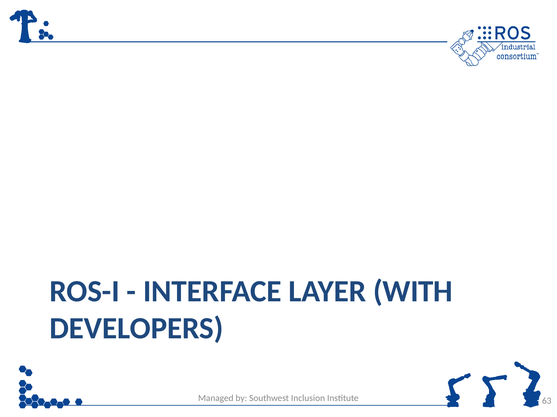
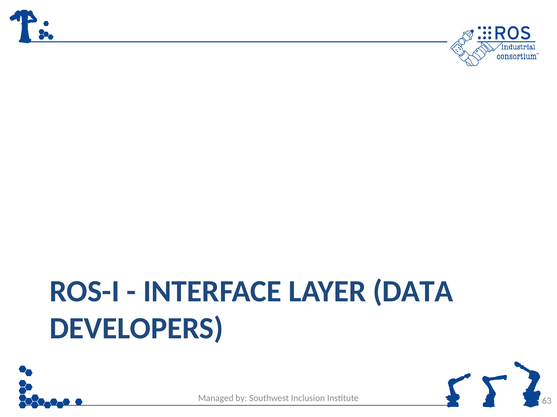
WITH: WITH -> DATA (413, 292)
